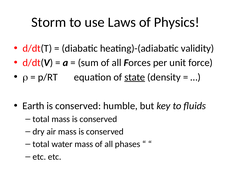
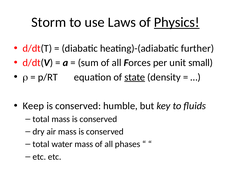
Physics underline: none -> present (177, 22)
validity: validity -> further (197, 48)
force: force -> small (201, 63)
Earth: Earth -> Keep (33, 106)
